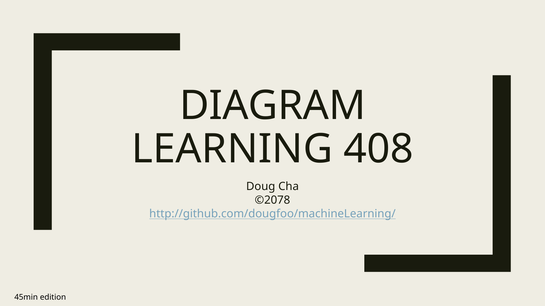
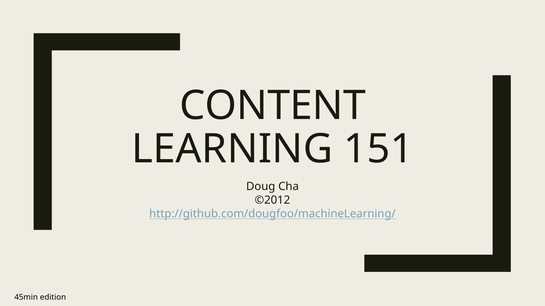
DIAGRAM: DIAGRAM -> CONTENT (273, 106)
408: 408 -> 151 (378, 149)
©2078: ©2078 -> ©2012 (272, 200)
